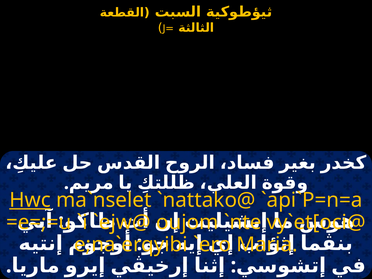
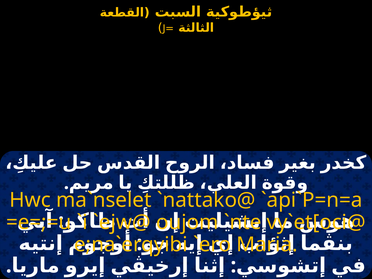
Hwc underline: present -> none (30, 200)
